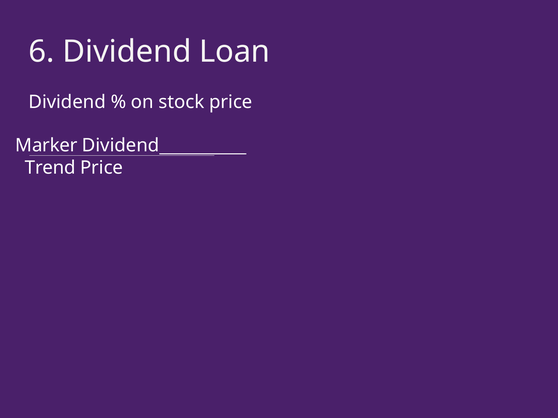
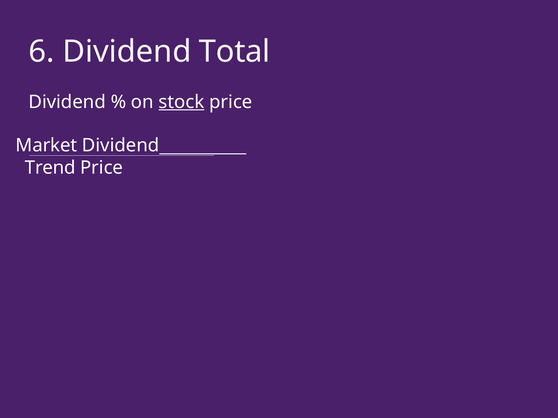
Loan: Loan -> Total (235, 52)
stock underline: none -> present (181, 102)
Marker: Marker -> Market (46, 146)
